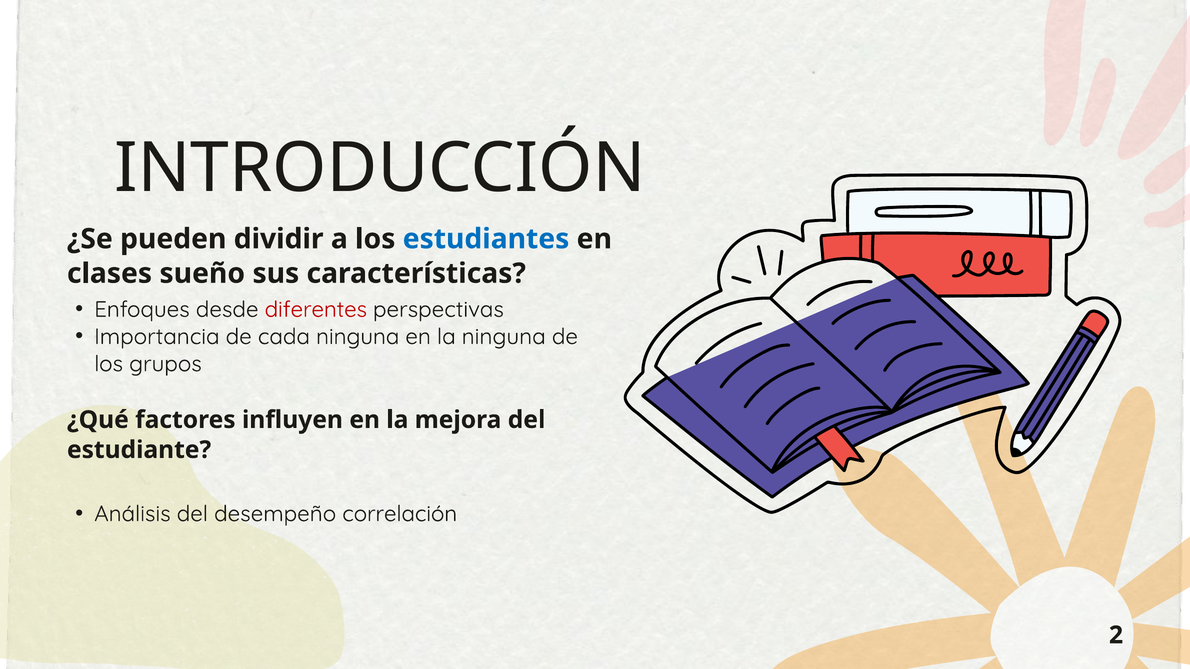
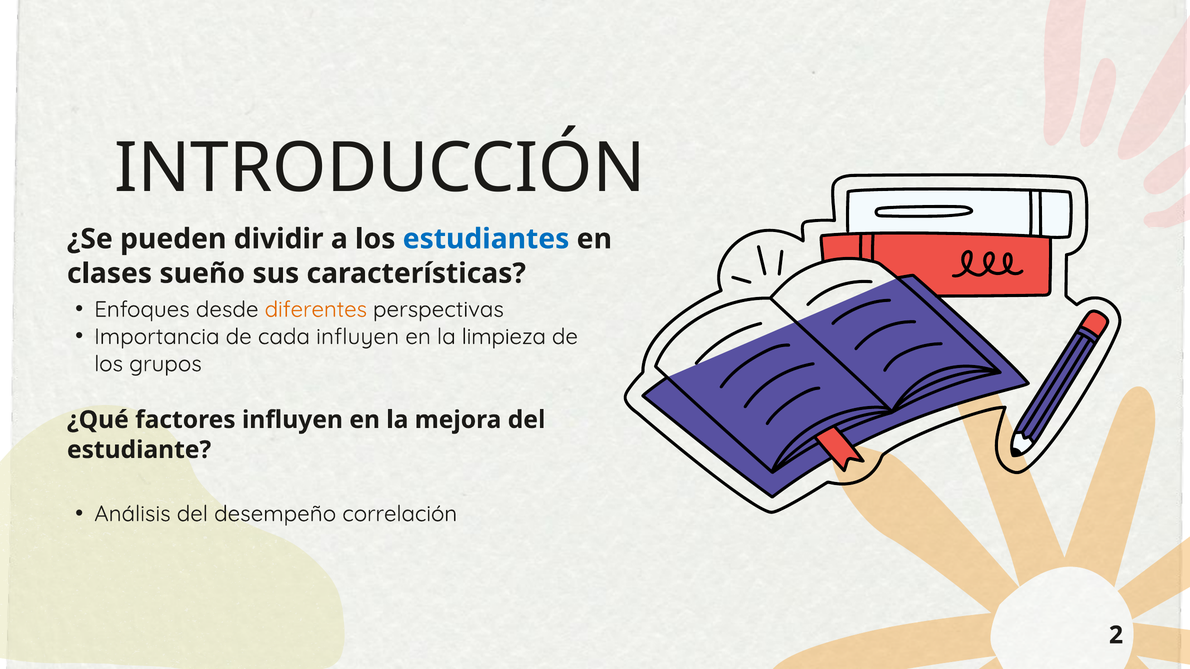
diferentes colour: red -> orange (316, 310)
cada ninguna: ninguna -> influyen (358, 337)
la ninguna: ninguna -> limpieza (504, 337)
